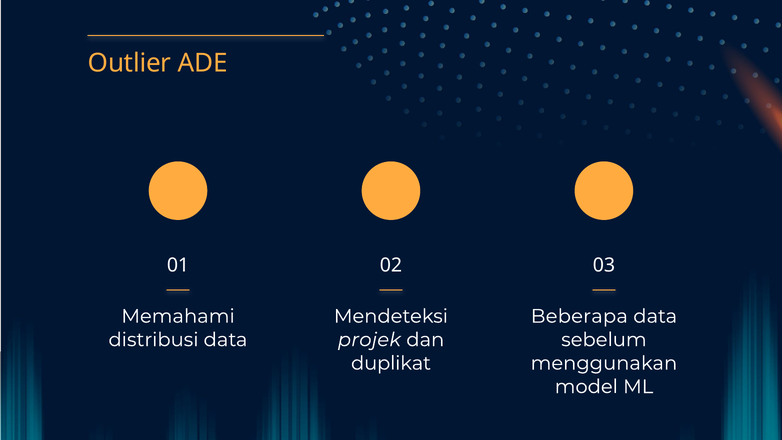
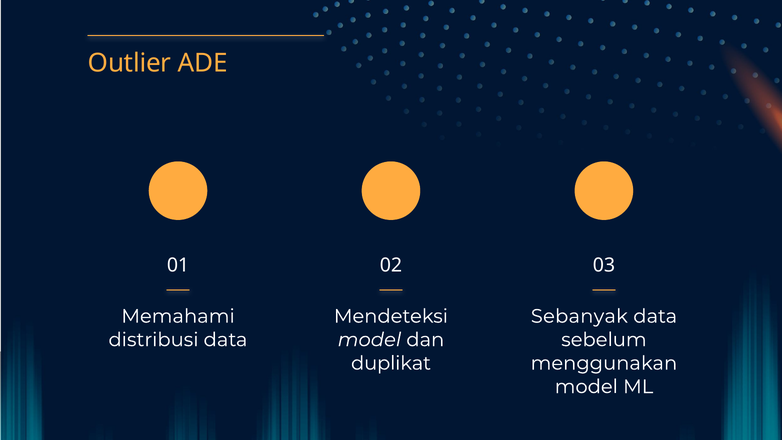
Beberapa: Beberapa -> Sebanyak (579, 316)
projek: projek -> model (369, 340)
